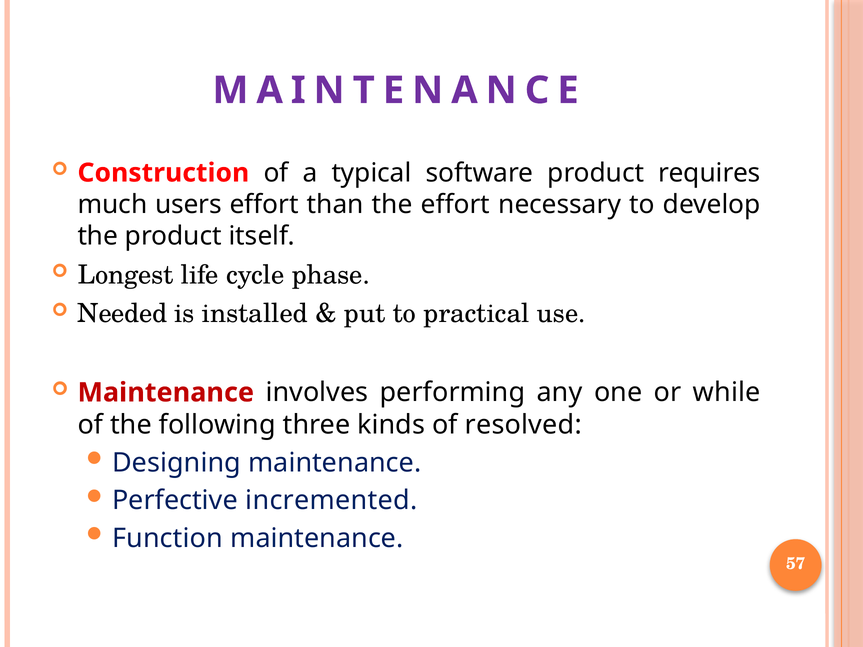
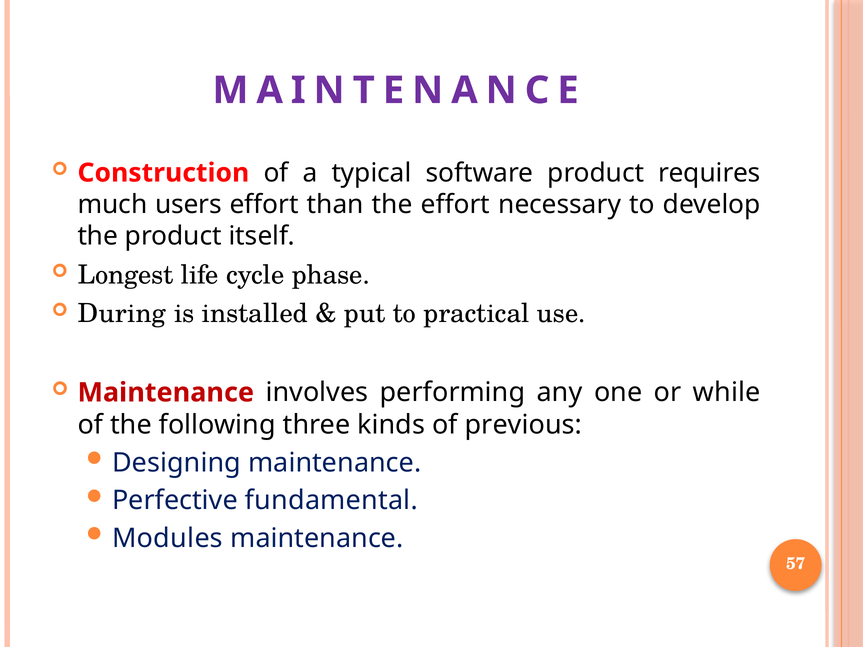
Needed: Needed -> During (122, 314)
resolved: resolved -> previous (523, 425)
incremented: incremented -> fundamental (331, 501)
Function: Function -> Modules (168, 538)
